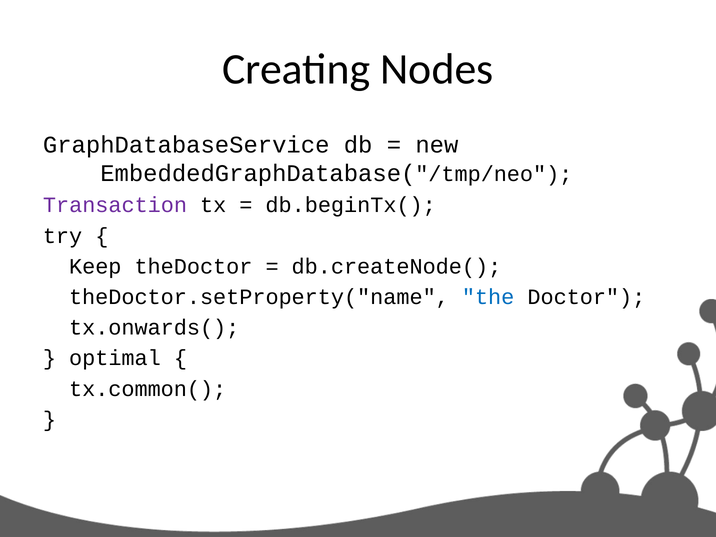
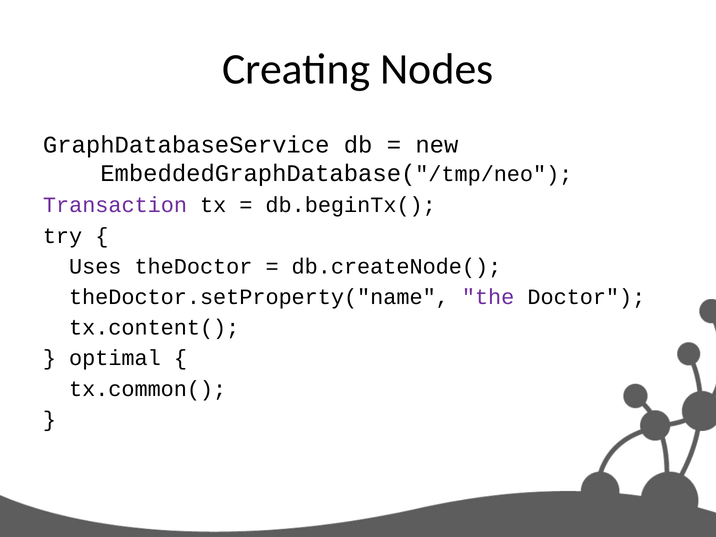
Keep: Keep -> Uses (95, 266)
the colour: blue -> purple (488, 297)
tx.onwards(: tx.onwards( -> tx.content( (154, 328)
